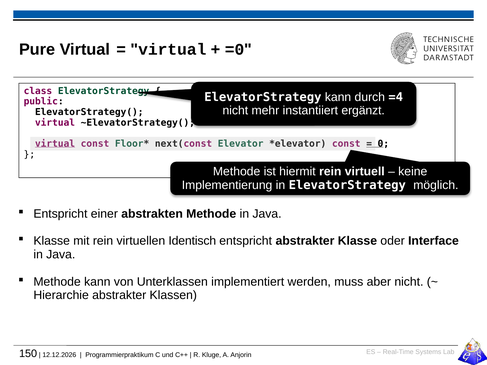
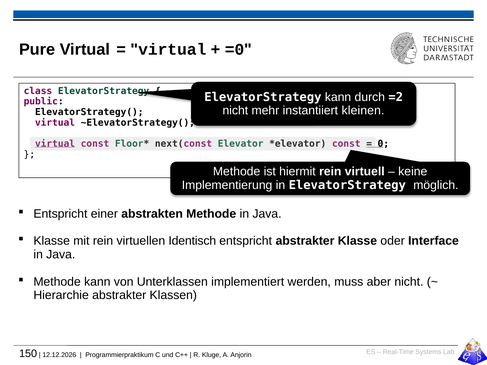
=4: =4 -> =2 (396, 97)
ergänzt: ergänzt -> kleinen (363, 111)
